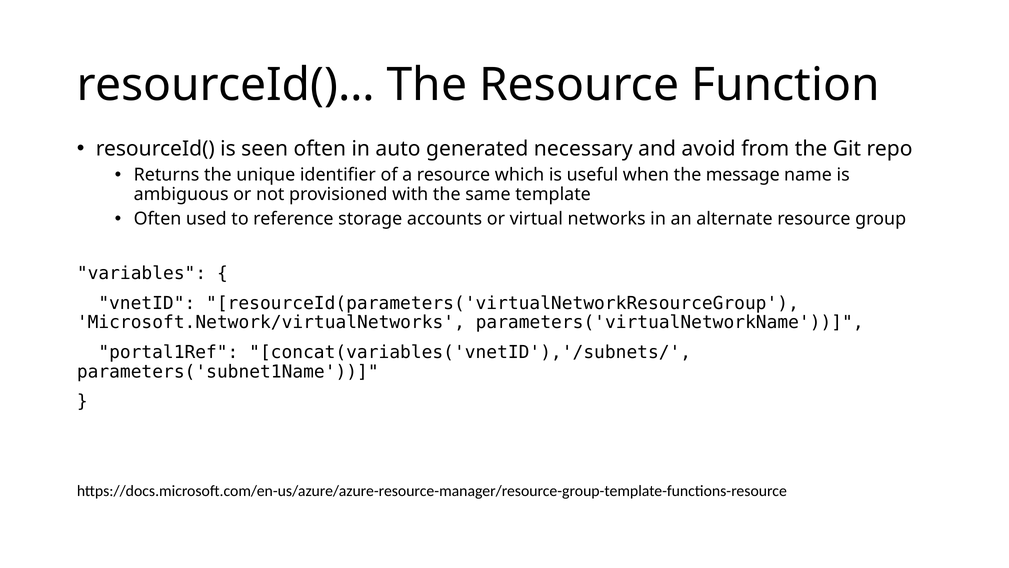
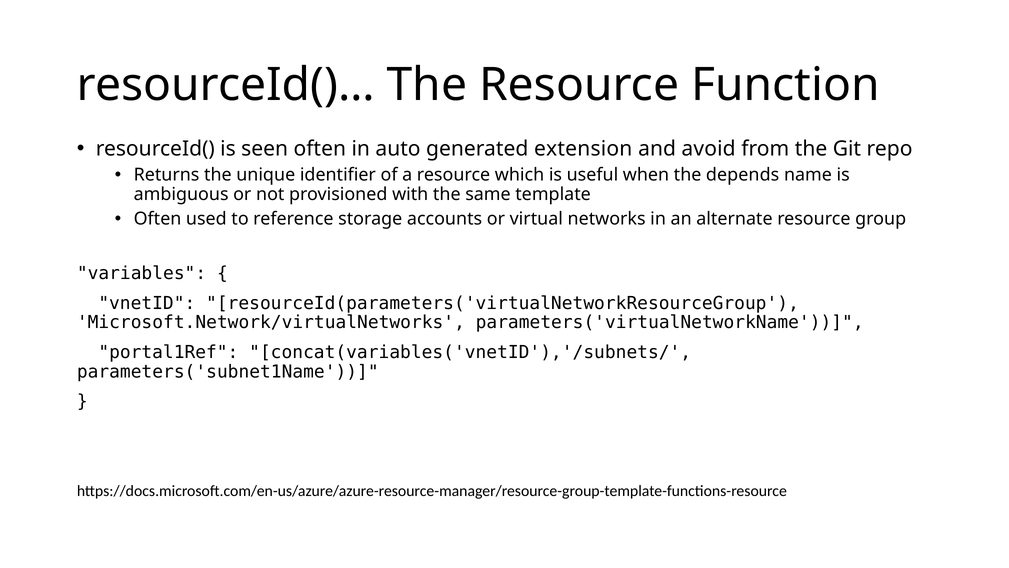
necessary: necessary -> extension (583, 149)
message: message -> depends (743, 175)
